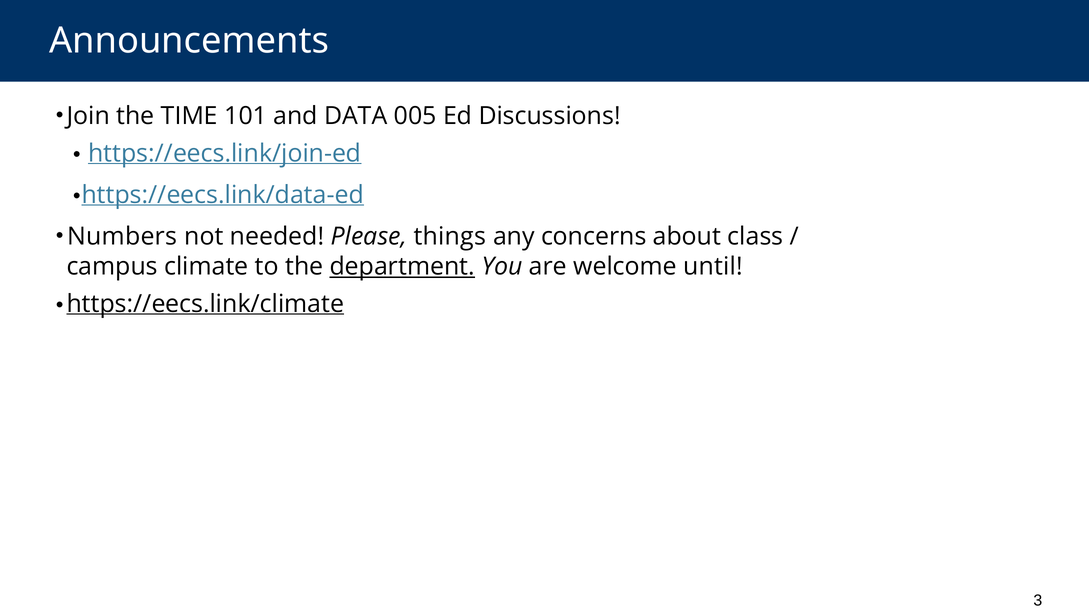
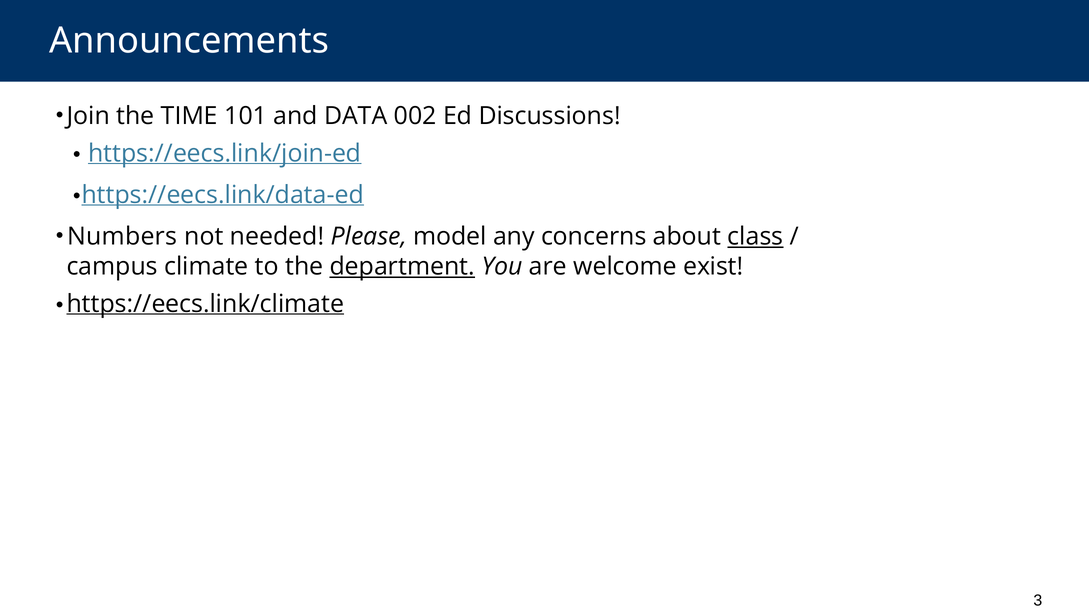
005: 005 -> 002 (415, 116)
things: things -> model (450, 237)
class underline: none -> present (755, 237)
until: until -> exist (713, 266)
